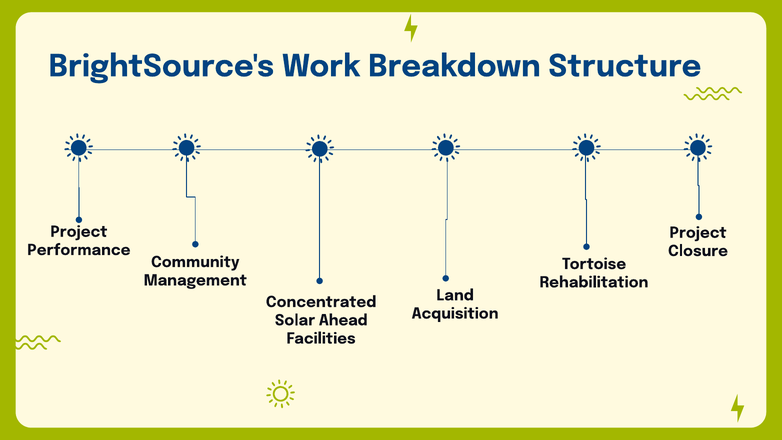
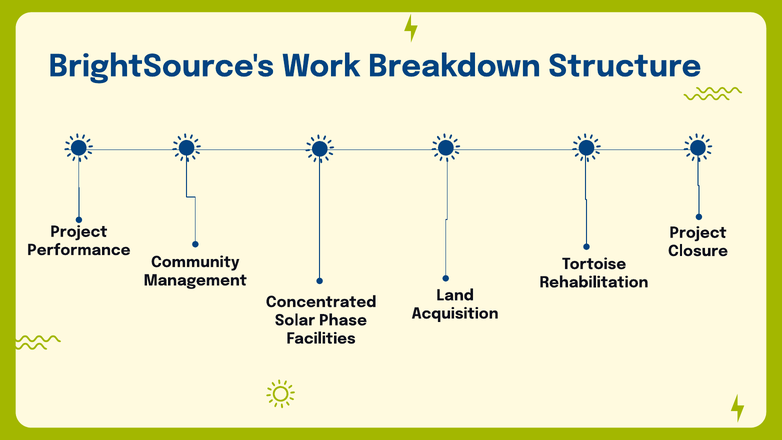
Ahead: Ahead -> Phase (343, 320)
